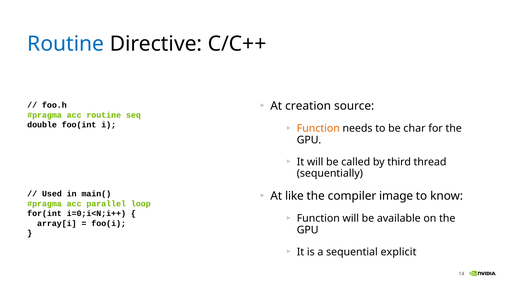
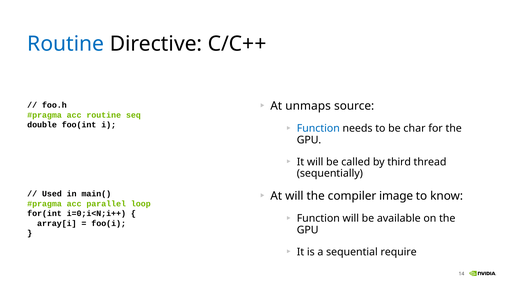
creation: creation -> unmaps (308, 106)
Function colour: orange -> blue (318, 129)
At like: like -> will (294, 196)
explicit: explicit -> require (399, 252)
